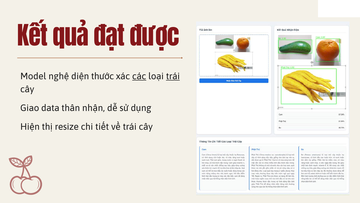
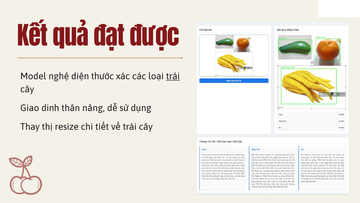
các underline: present -> none (139, 76)
data: data -> dinh (50, 108)
nhận: nhận -> nâng (94, 108)
Hiện: Hiện -> Thay (30, 127)
